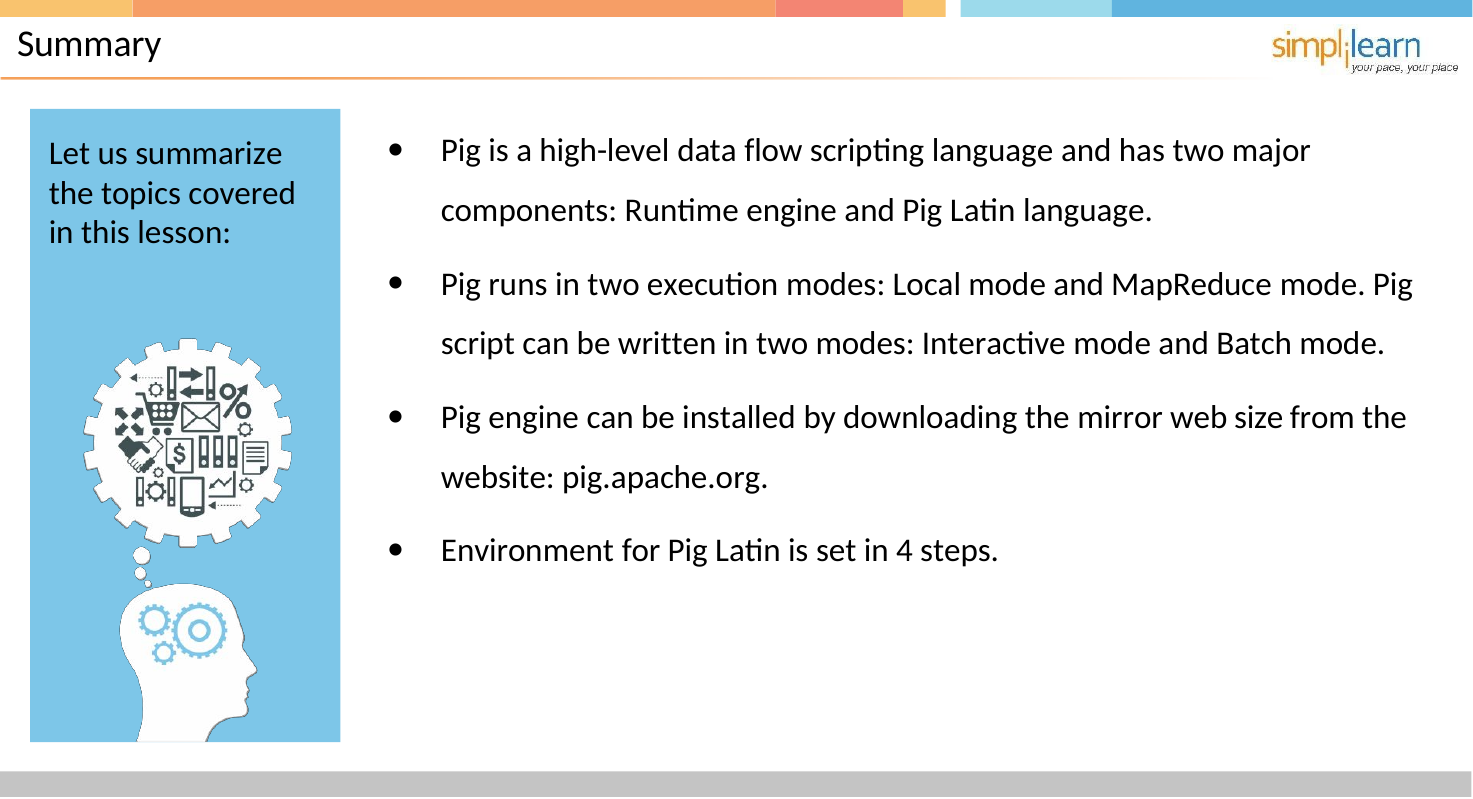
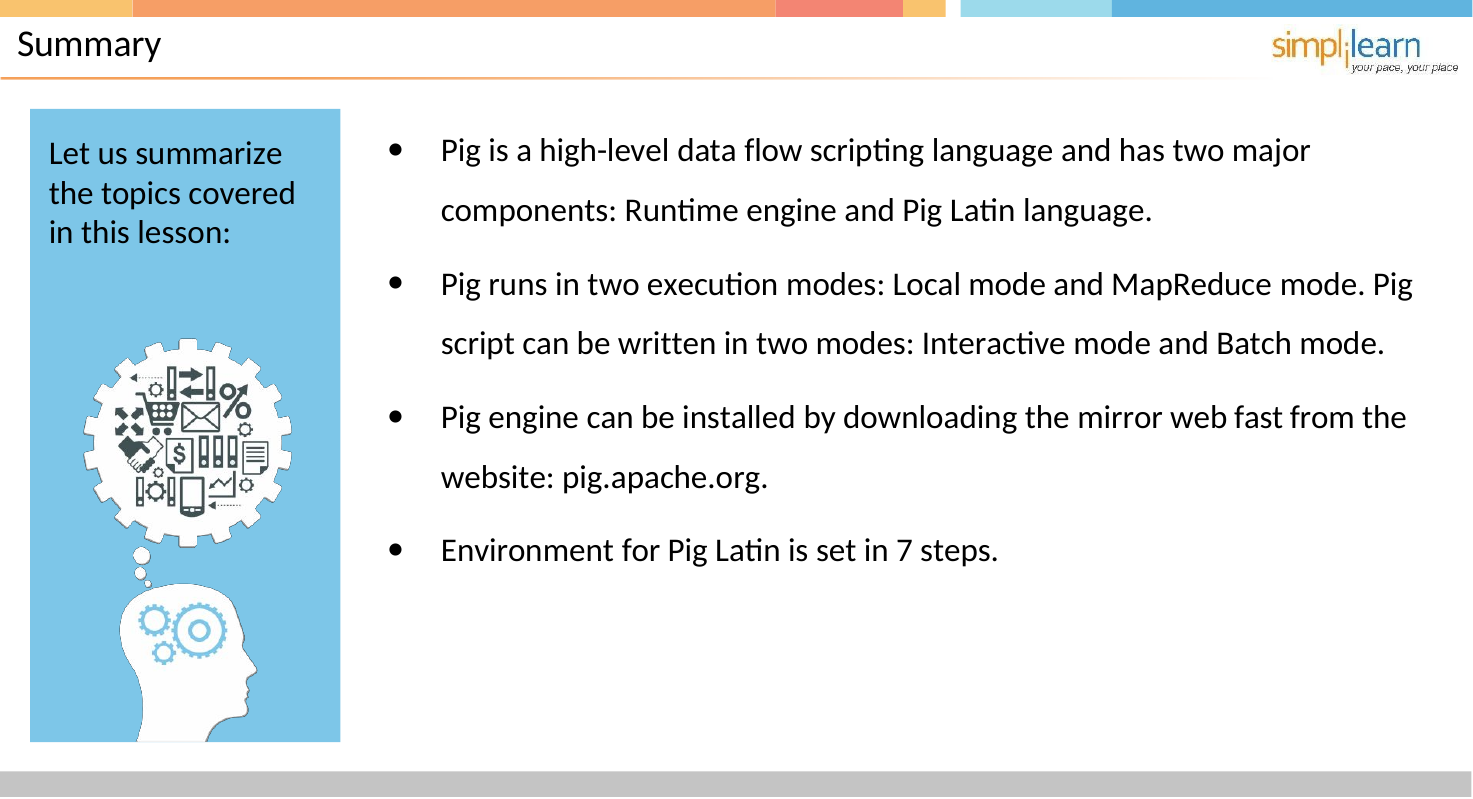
size: size -> fast (1259, 418)
4: 4 -> 7 (905, 551)
